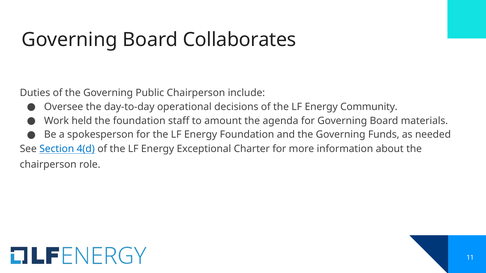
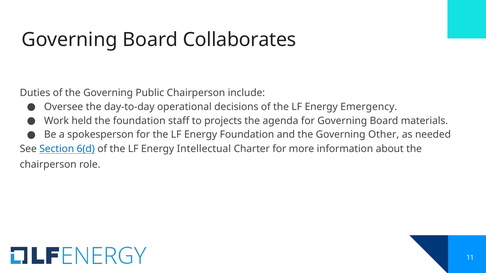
Community: Community -> Emergency (369, 107)
amount: amount -> projects (223, 121)
Funds: Funds -> Other (384, 135)
4(d: 4(d -> 6(d (86, 149)
Exceptional: Exceptional -> Intellectual (204, 149)
